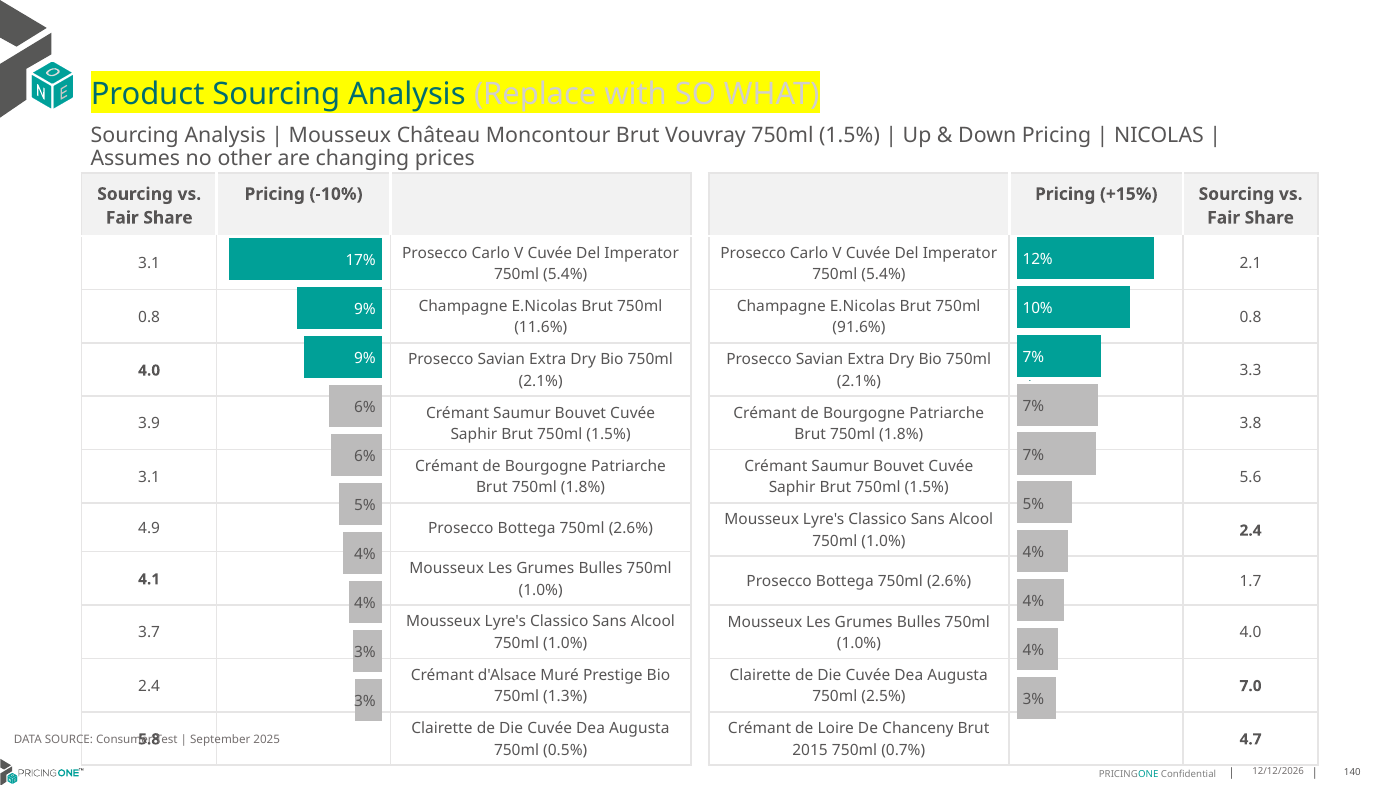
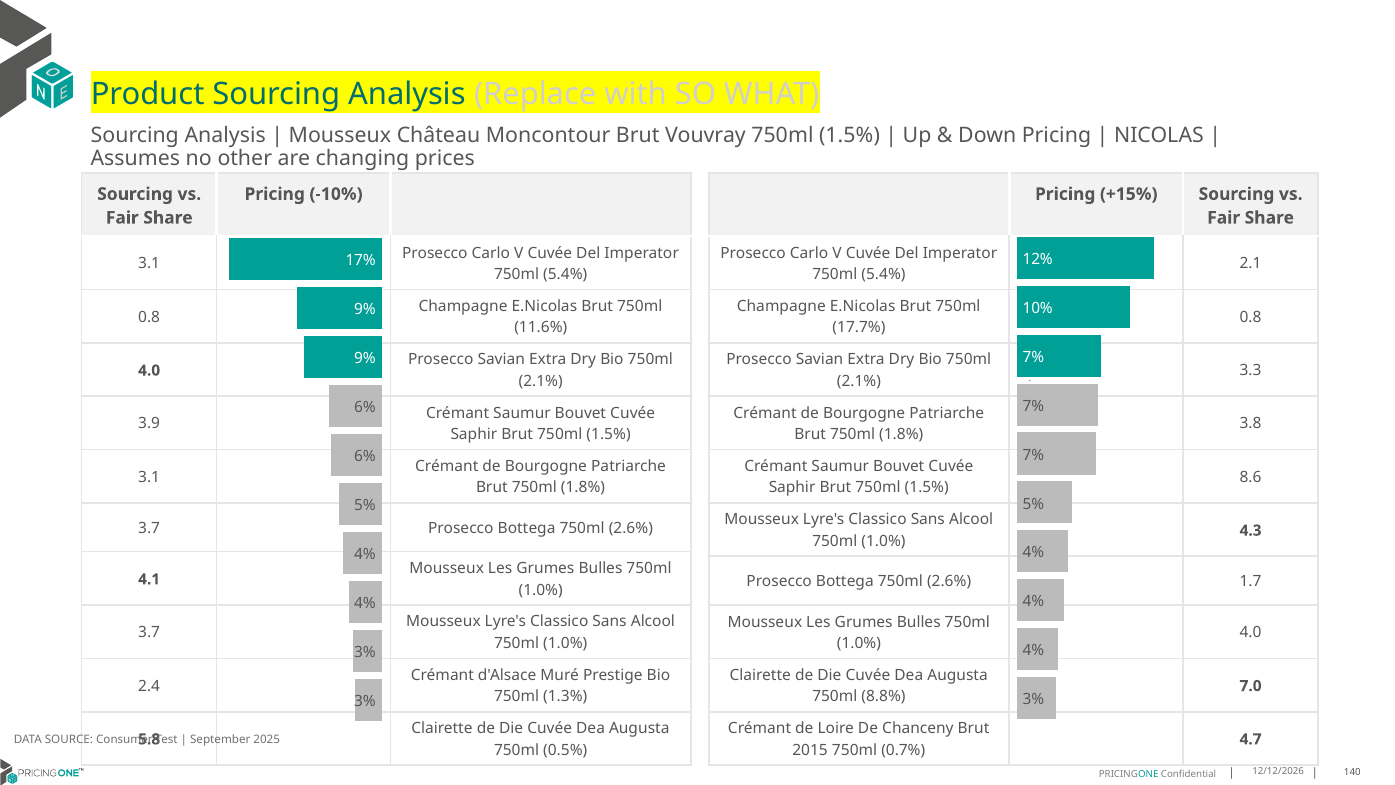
91.6%: 91.6% -> 17.7% (859, 328)
5.6: 5.6 -> 8.6 (1251, 477)
4.9: 4.9 -> 3.7 (149, 528)
2.4: 2.4 -> 4.3 (1251, 530)
2.5%: 2.5% -> 8.8% (884, 696)
